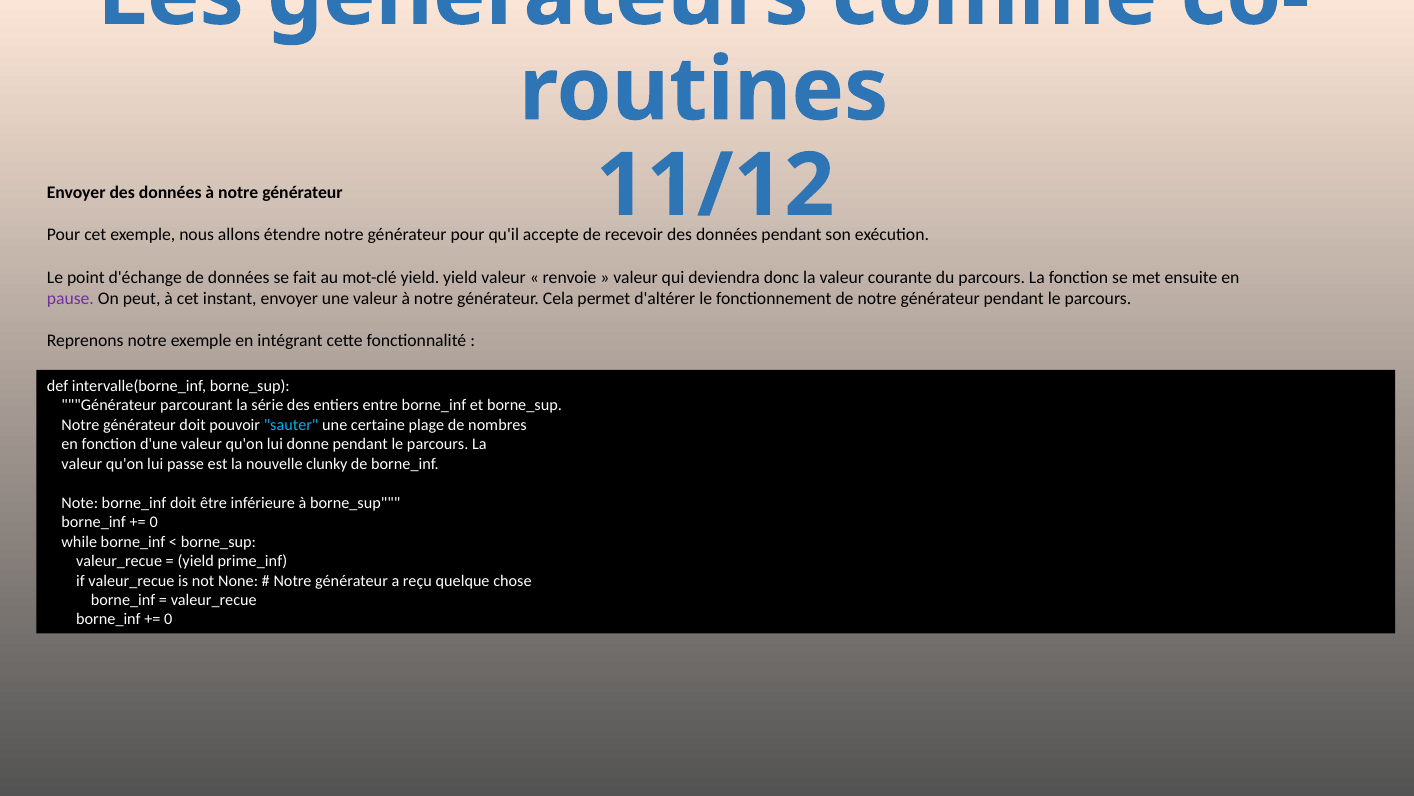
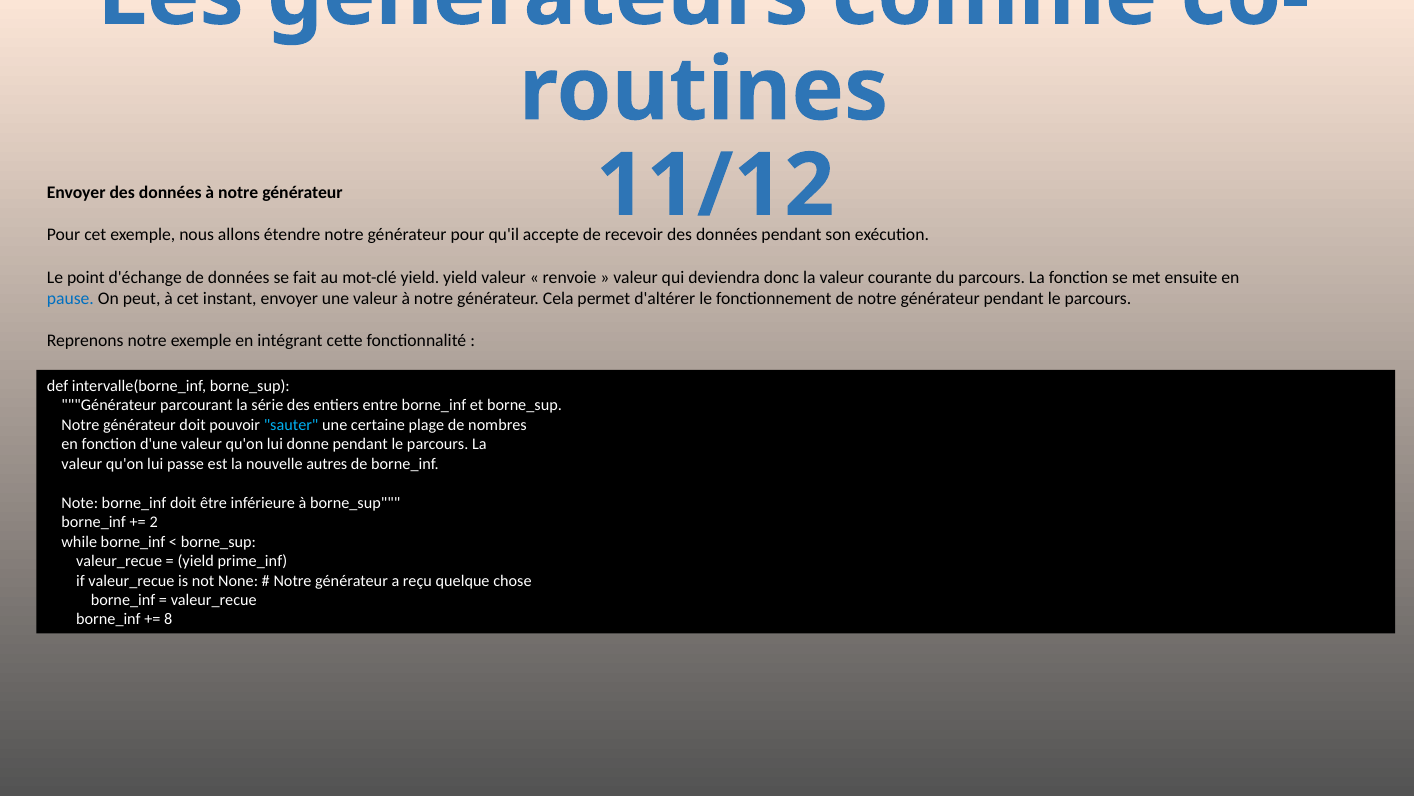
pause colour: purple -> blue (70, 298)
clunky: clunky -> autres (327, 463)
0: 0 -> 2 (154, 522)
0: 0 -> 8 (168, 619)
